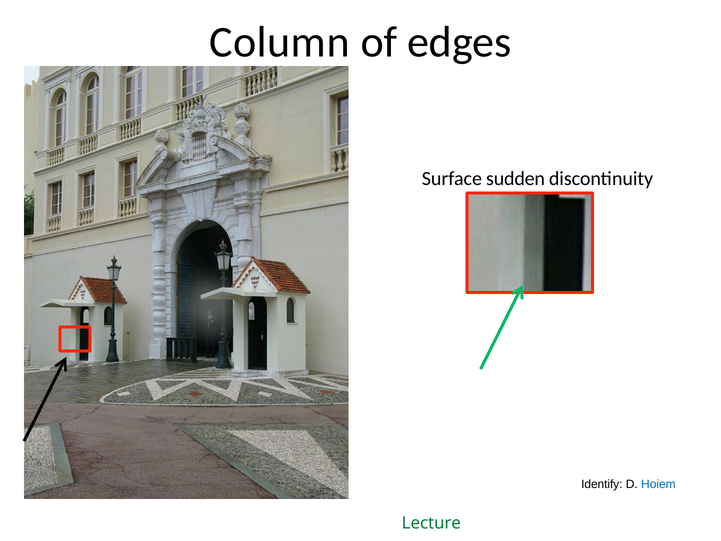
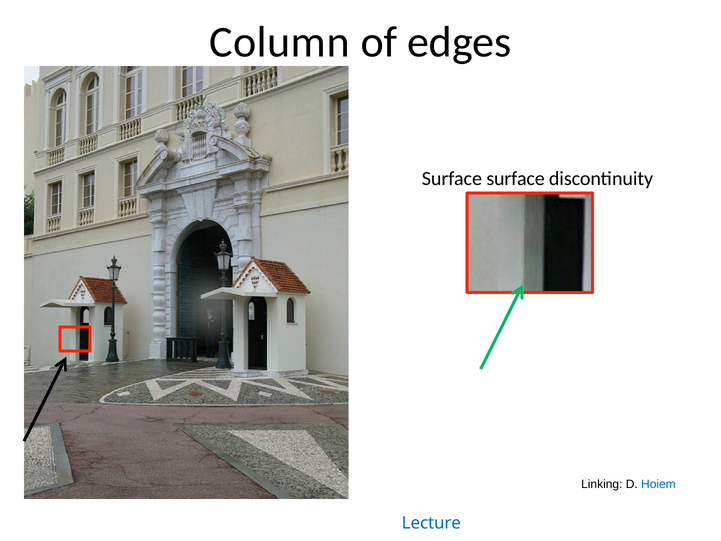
Surface sudden: sudden -> surface (516, 179)
Identify: Identify -> Linking (602, 484)
Lecture colour: green -> blue (431, 523)
